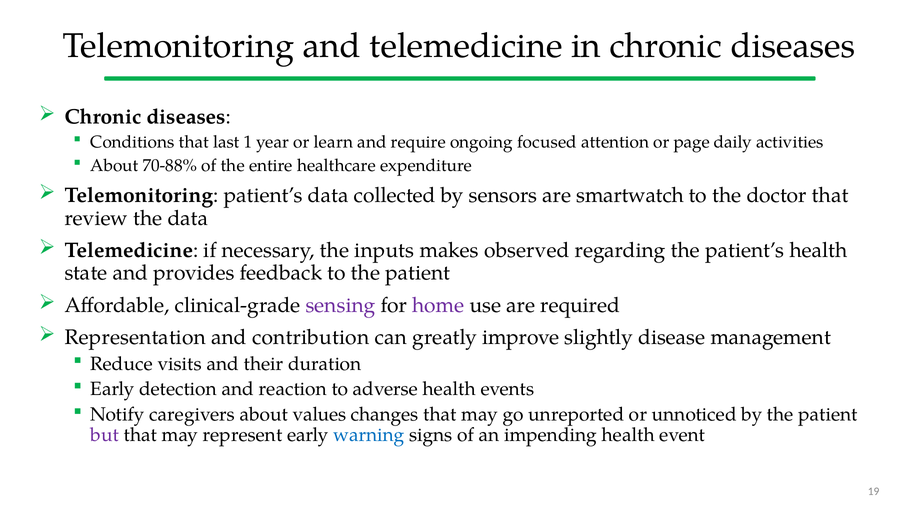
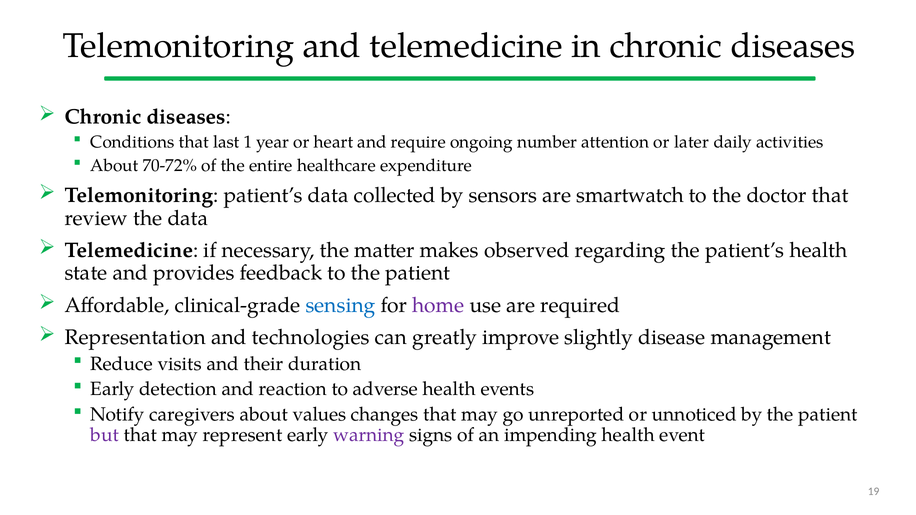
learn: learn -> heart (333, 142)
focused: focused -> number (547, 142)
page: page -> later (692, 142)
70-88%: 70-88% -> 70-72% (170, 166)
inputs: inputs -> matter (384, 250)
sensing colour: purple -> blue (340, 305)
contribution: contribution -> technologies (311, 337)
warning colour: blue -> purple (369, 435)
